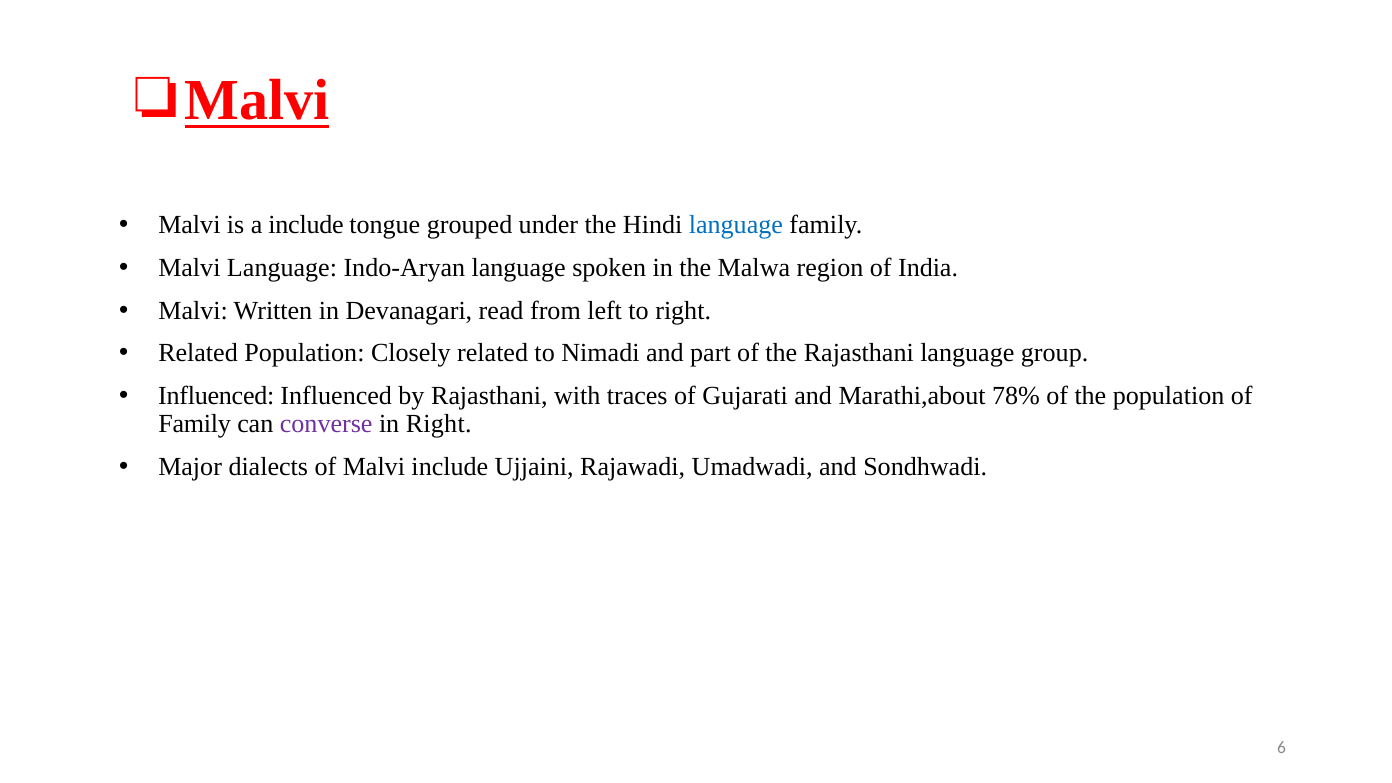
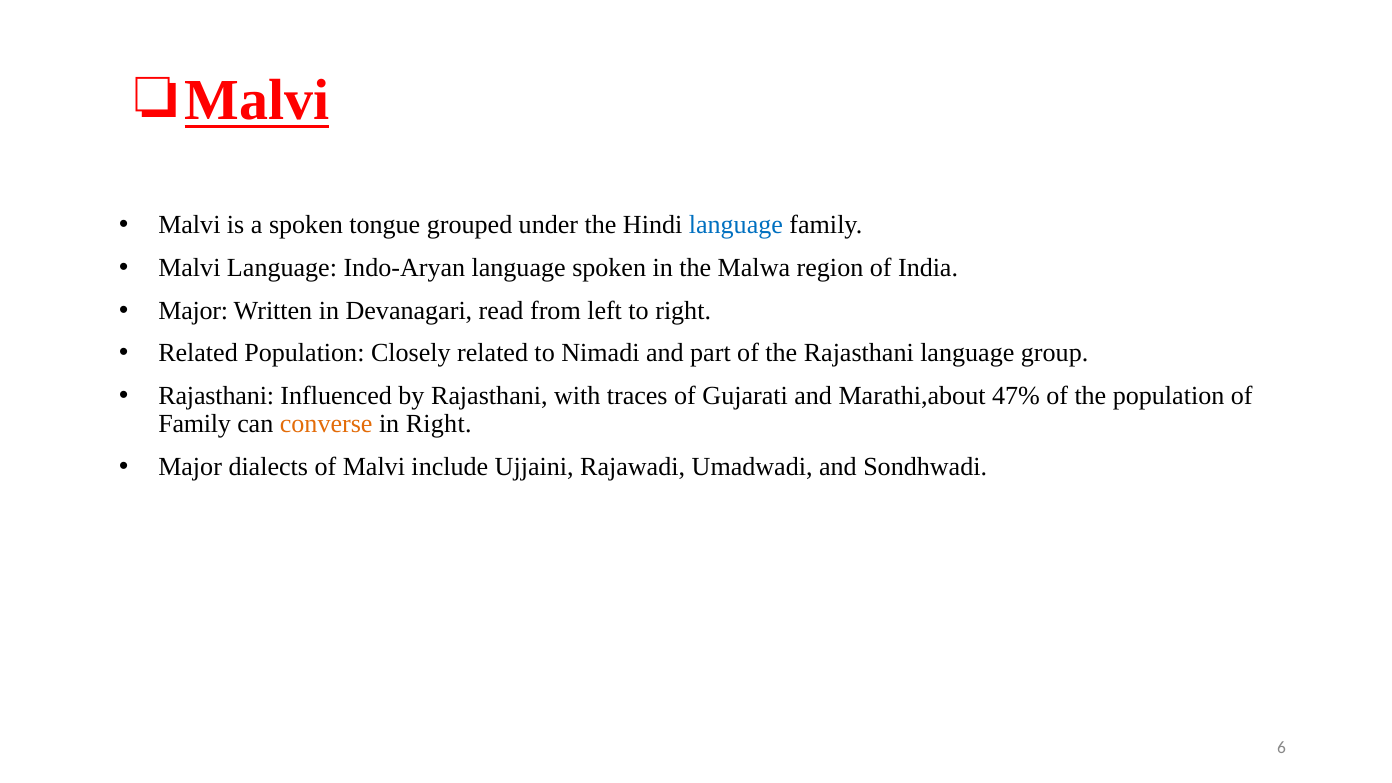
a include: include -> spoken (306, 225)
Malvi: Malvi -> Major (193, 311)
Influenced: Influenced -> Rajasthani (216, 396)
78%: 78% -> 47% (1016, 396)
converse colour: purple -> orange (326, 424)
